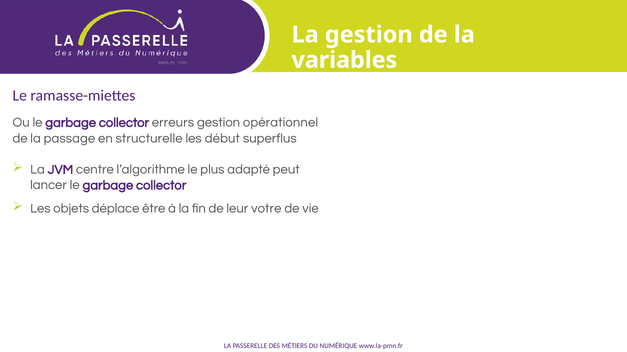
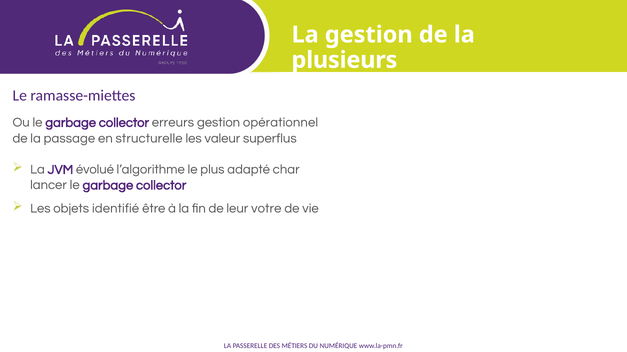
variables: variables -> plusieurs (344, 60)
début: début -> valeur (222, 138)
centre: centre -> évolué (95, 170)
peut: peut -> char (286, 170)
déplace: déplace -> identifié (116, 209)
